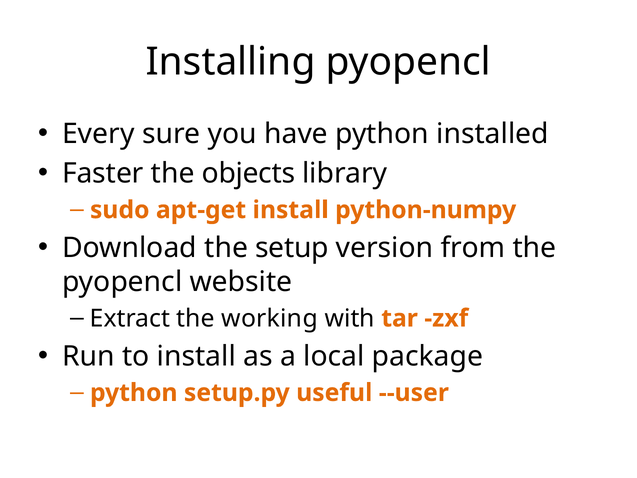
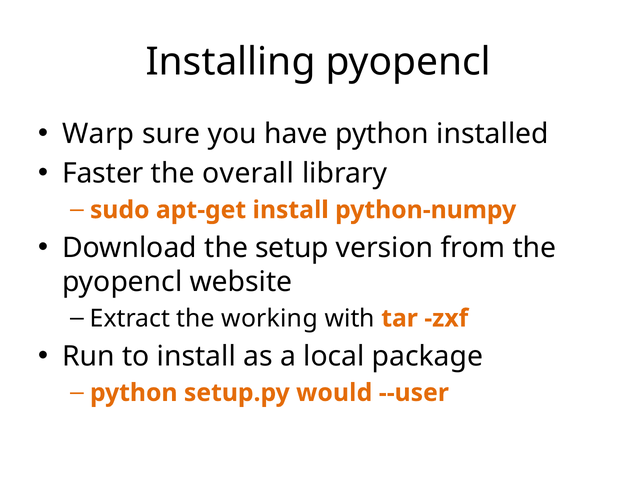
Every: Every -> Warp (98, 134)
objects: objects -> overall (248, 173)
useful: useful -> would (334, 393)
